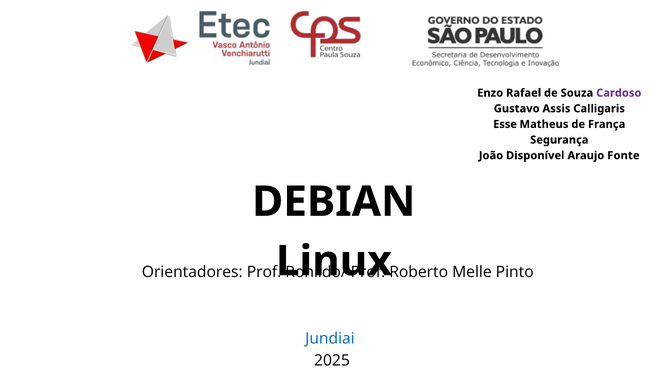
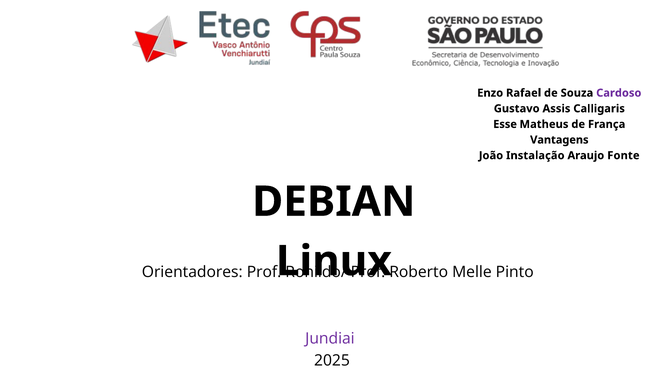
Segurança: Segurança -> Vantagens (559, 140)
Disponível: Disponível -> Instalação (535, 156)
Jundiai colour: blue -> purple (330, 339)
